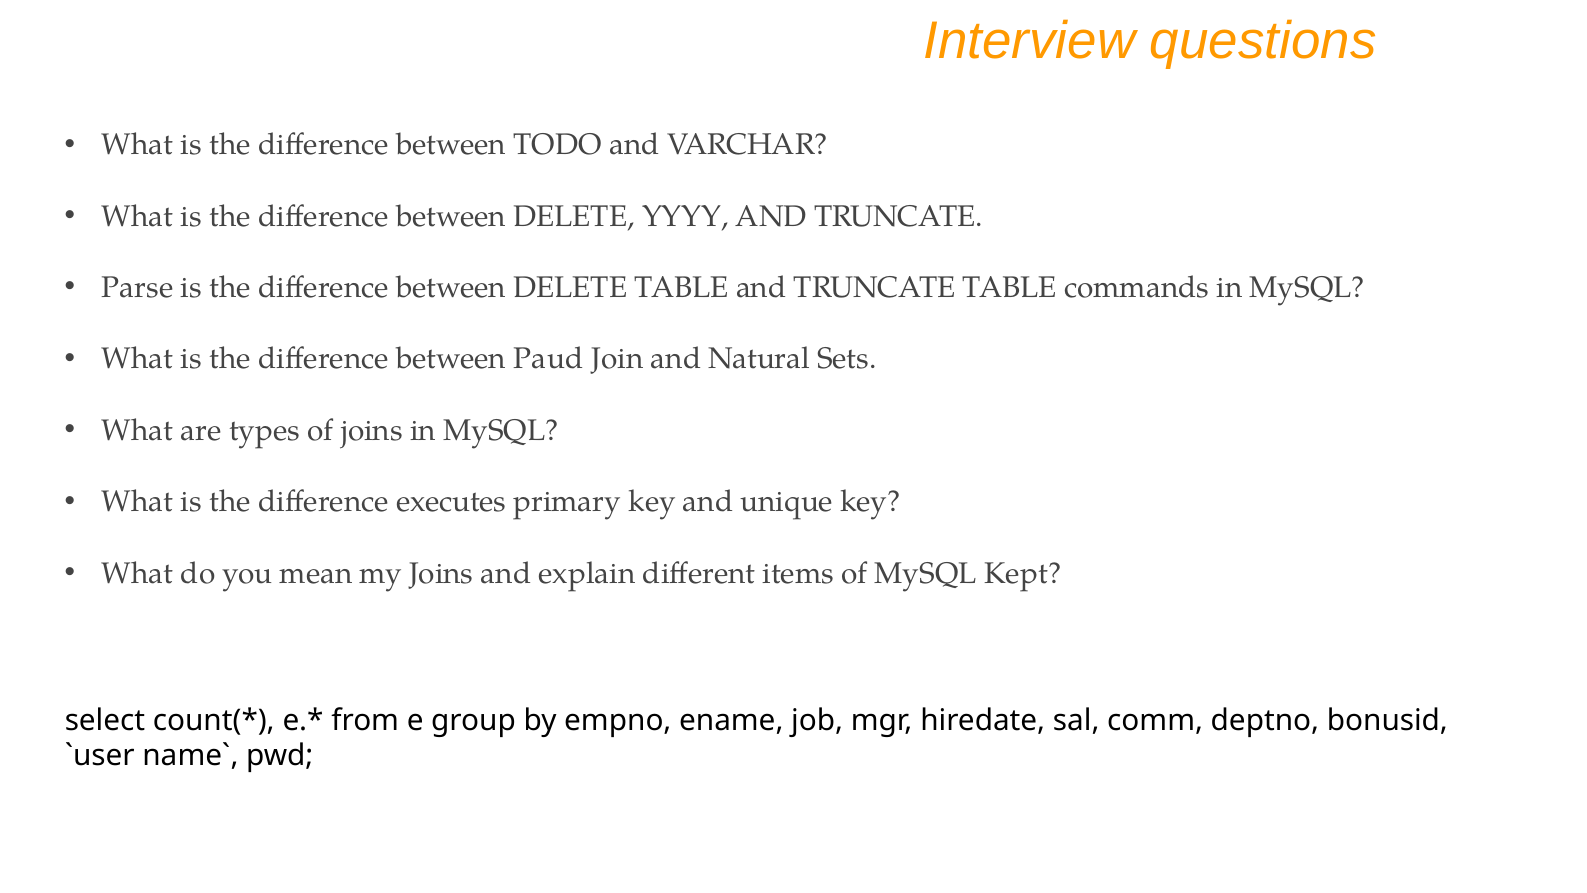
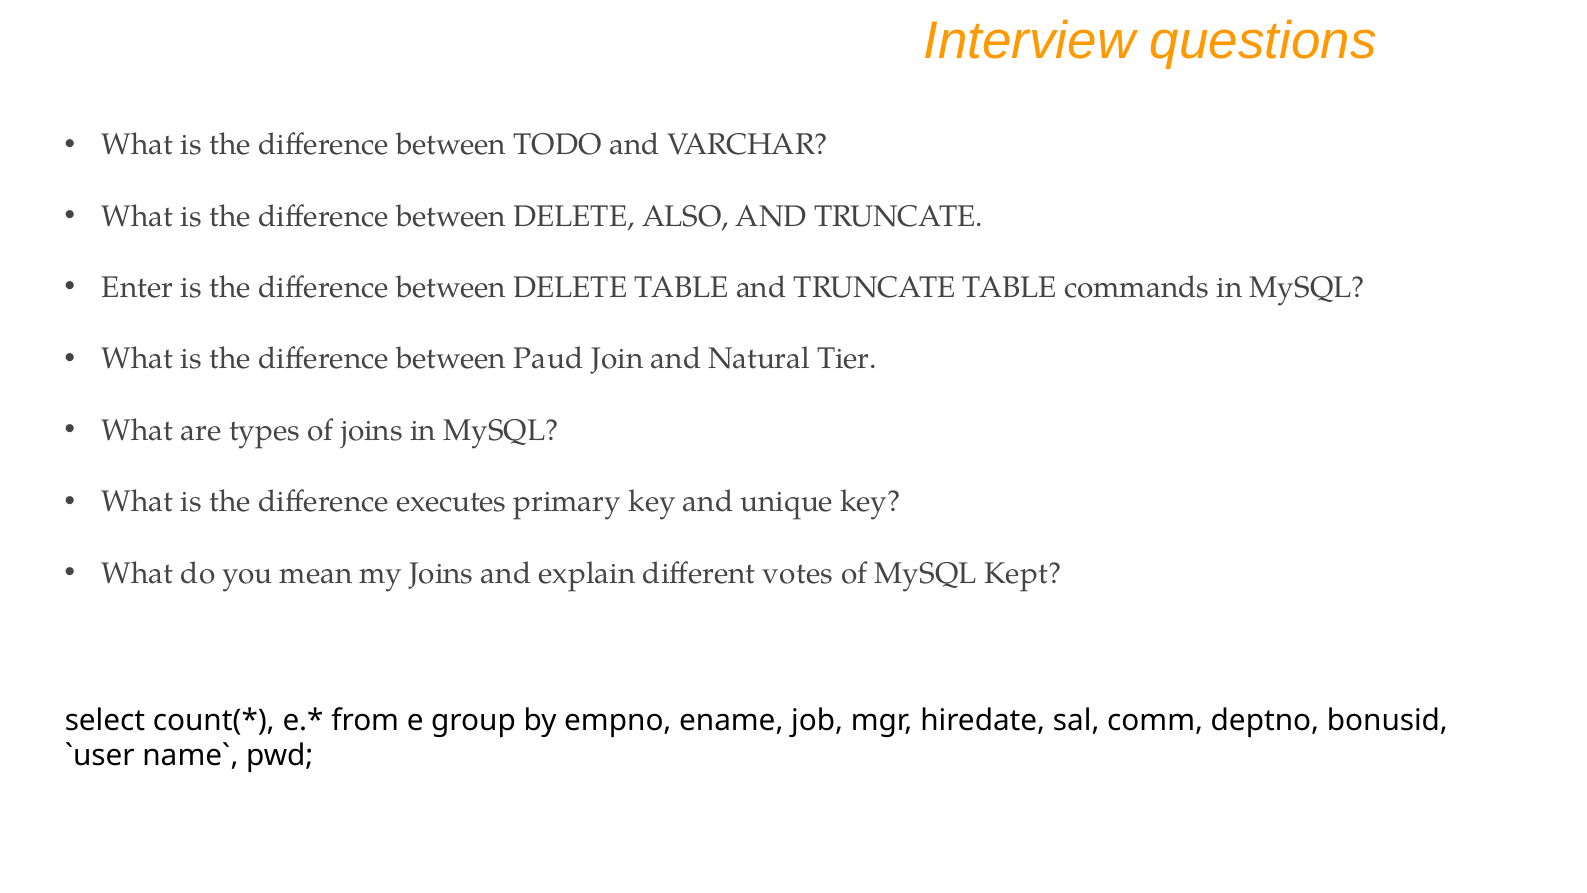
YYYY: YYYY -> ALSO (685, 216)
Parse: Parse -> Enter (138, 288)
Sets: Sets -> Tier (847, 359)
items: items -> votes (798, 573)
